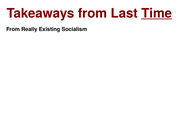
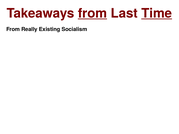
from underline: none -> present (92, 13)
